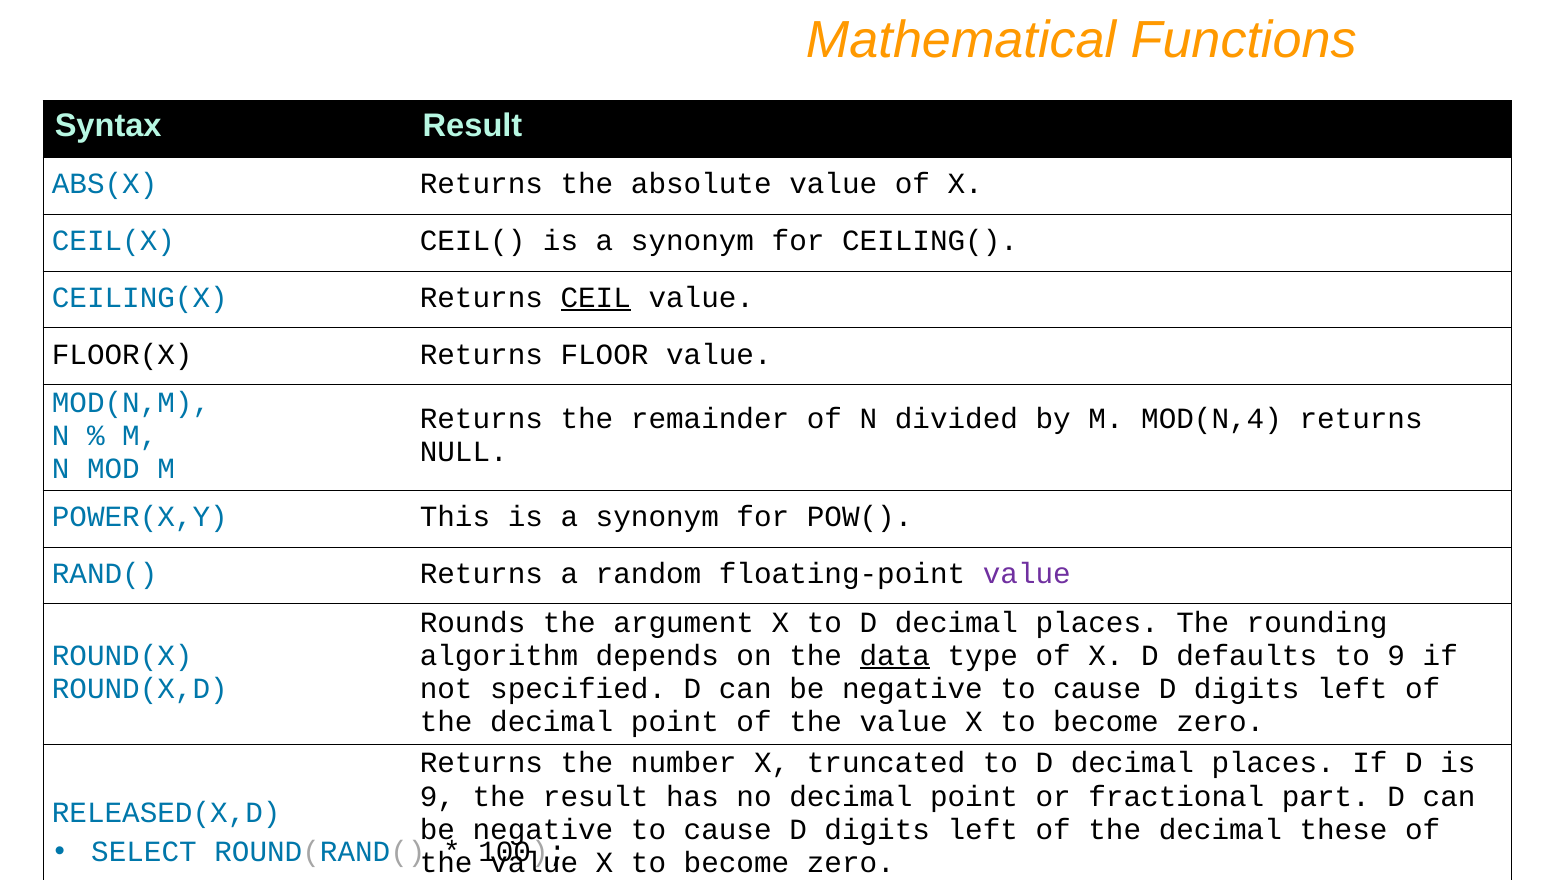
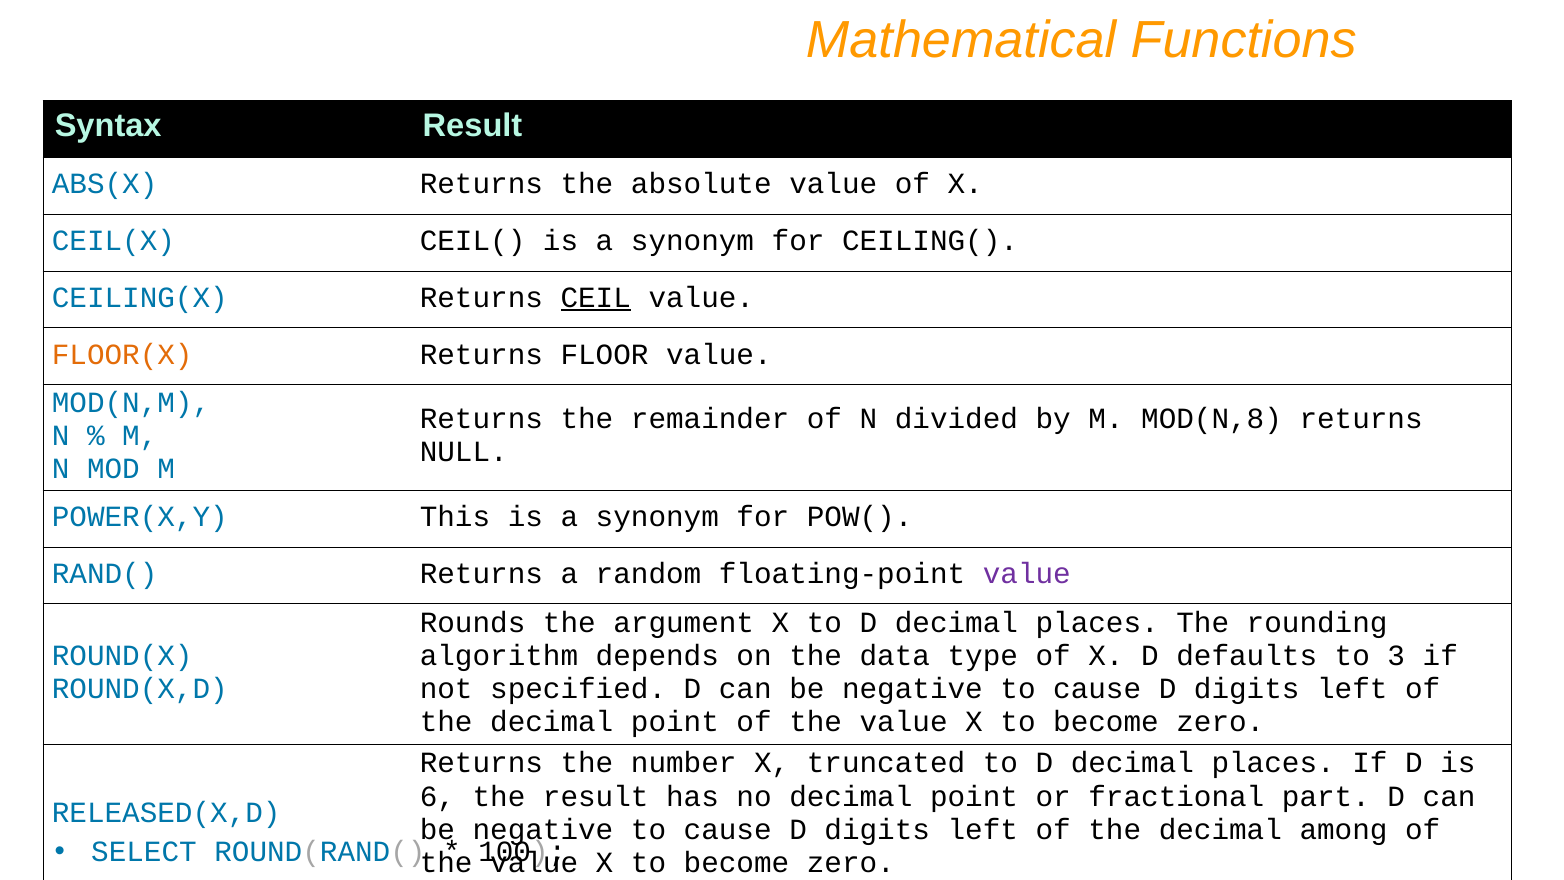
FLOOR(X colour: black -> orange (122, 354)
MOD(N,4: MOD(N,4 -> MOD(N,8 (1212, 419)
data underline: present -> none (895, 655)
to 9: 9 -> 3 (1396, 655)
9: 9 -> 6 (437, 796)
these: these -> among (1344, 830)
